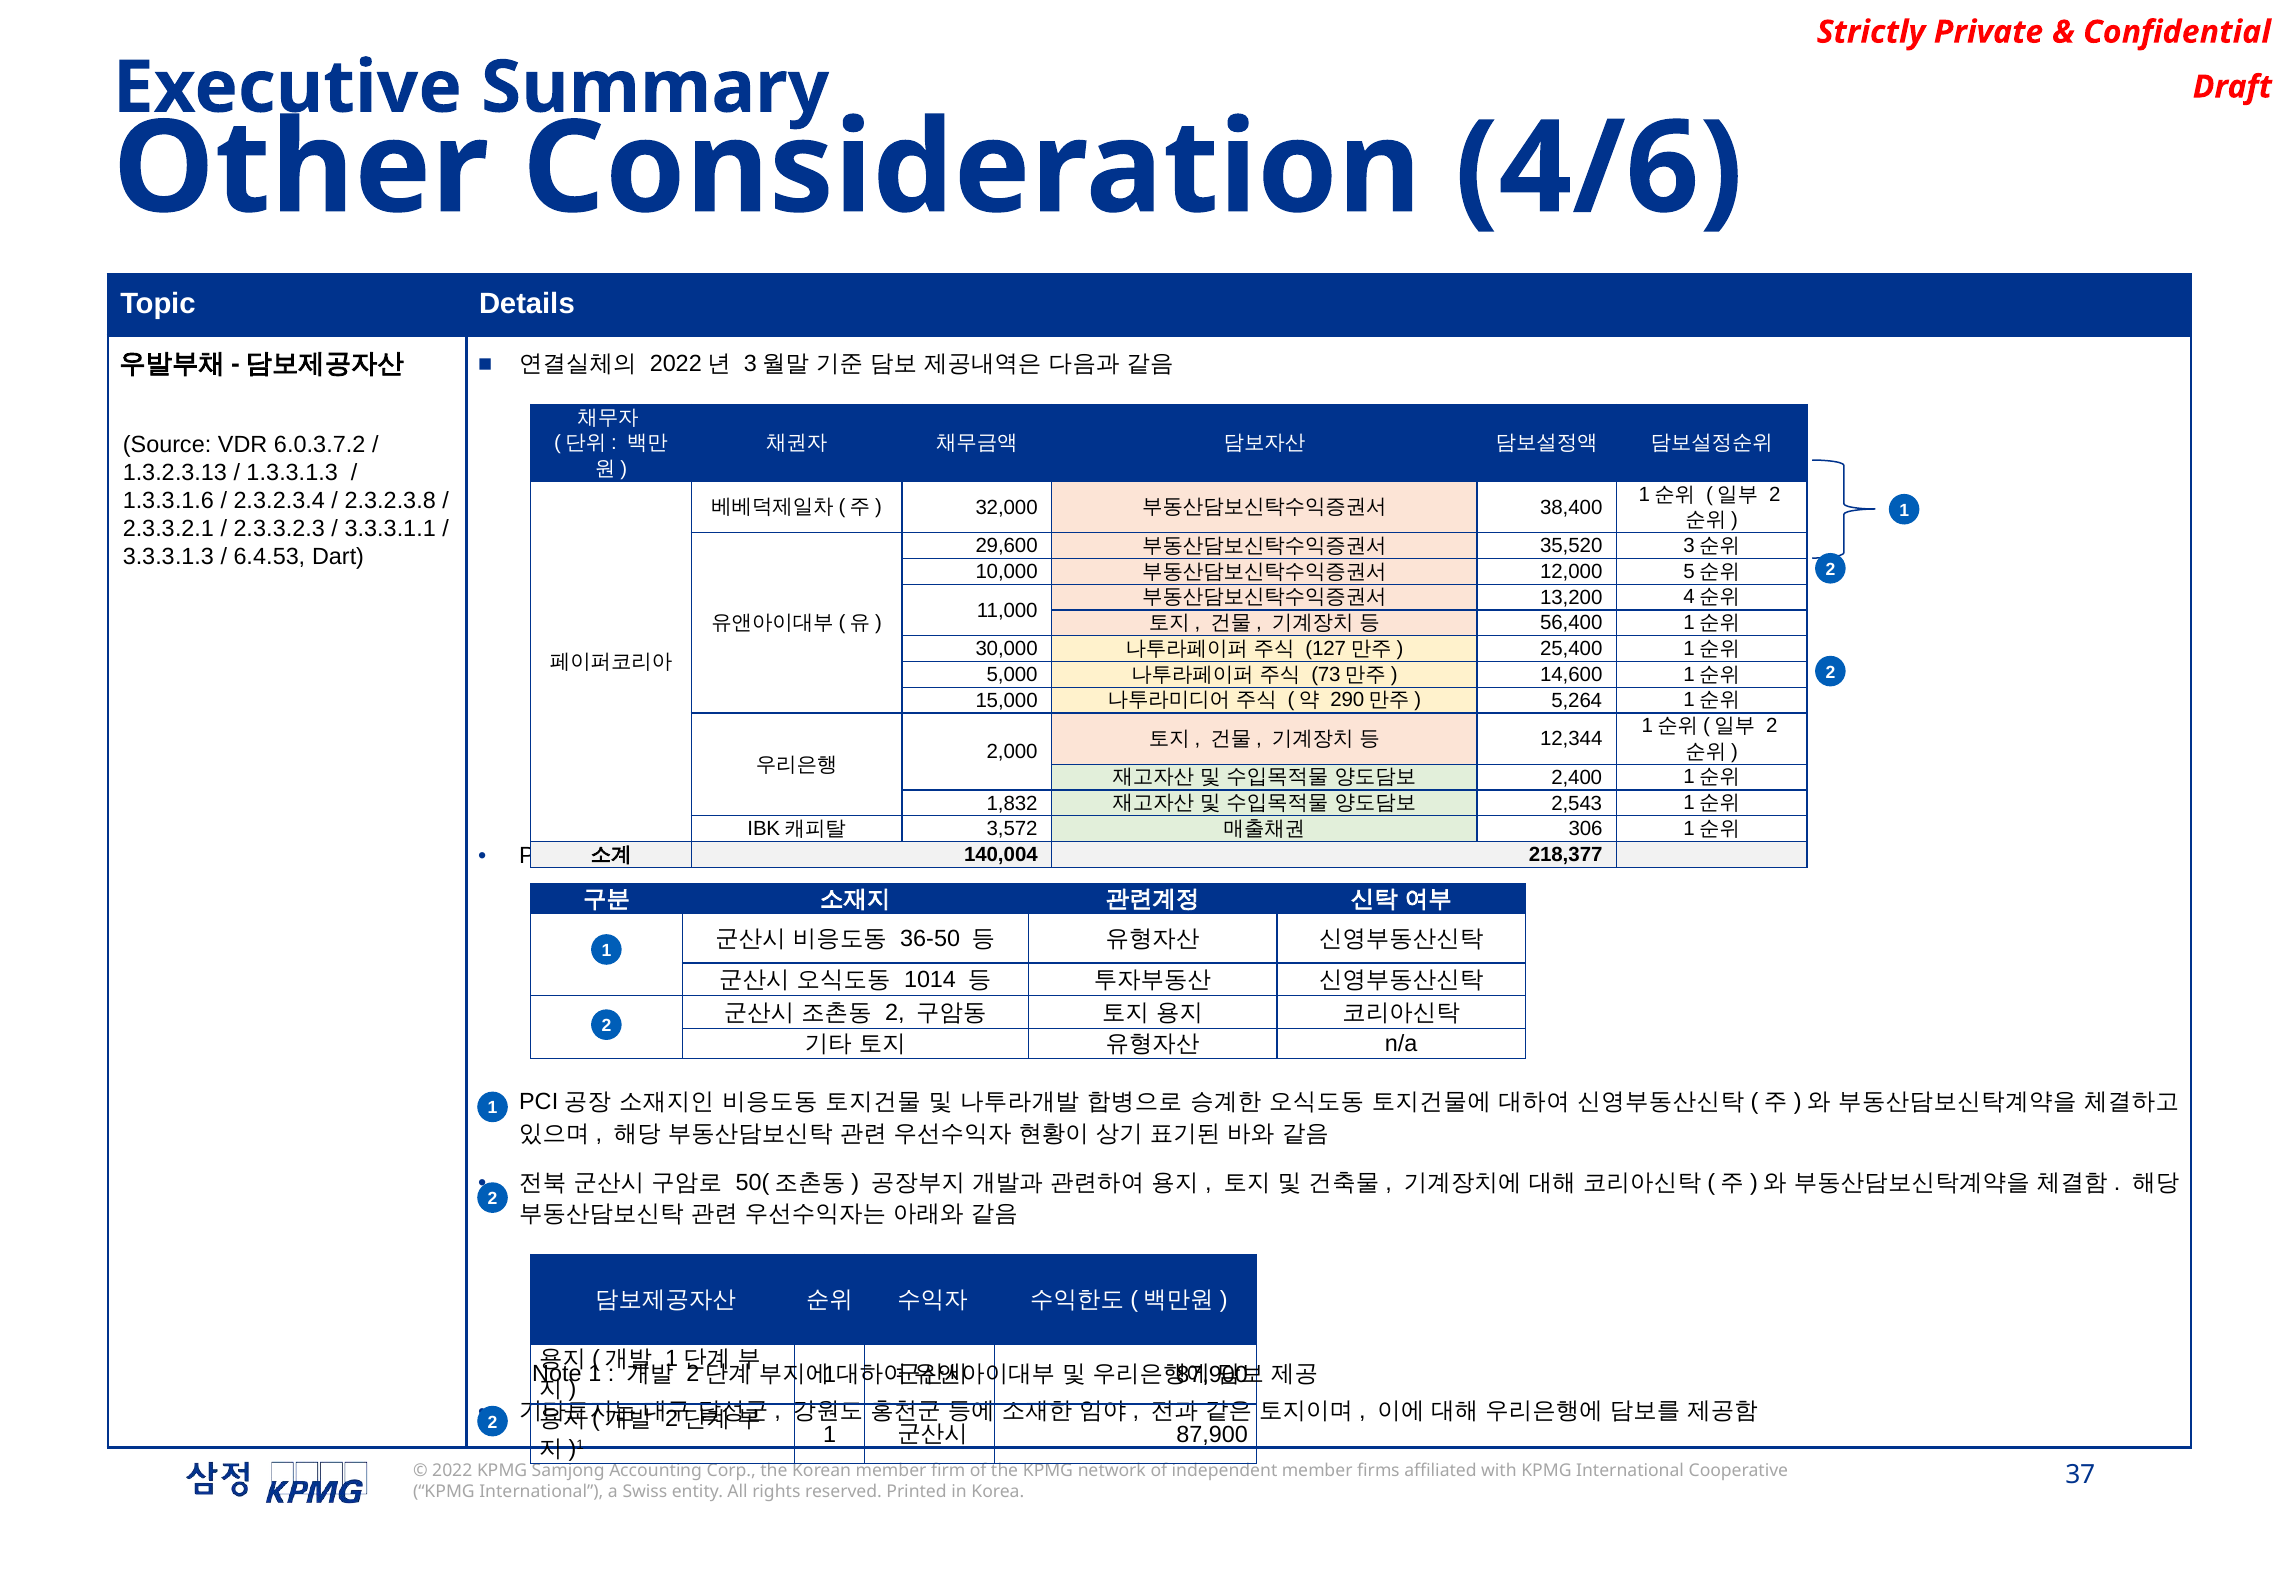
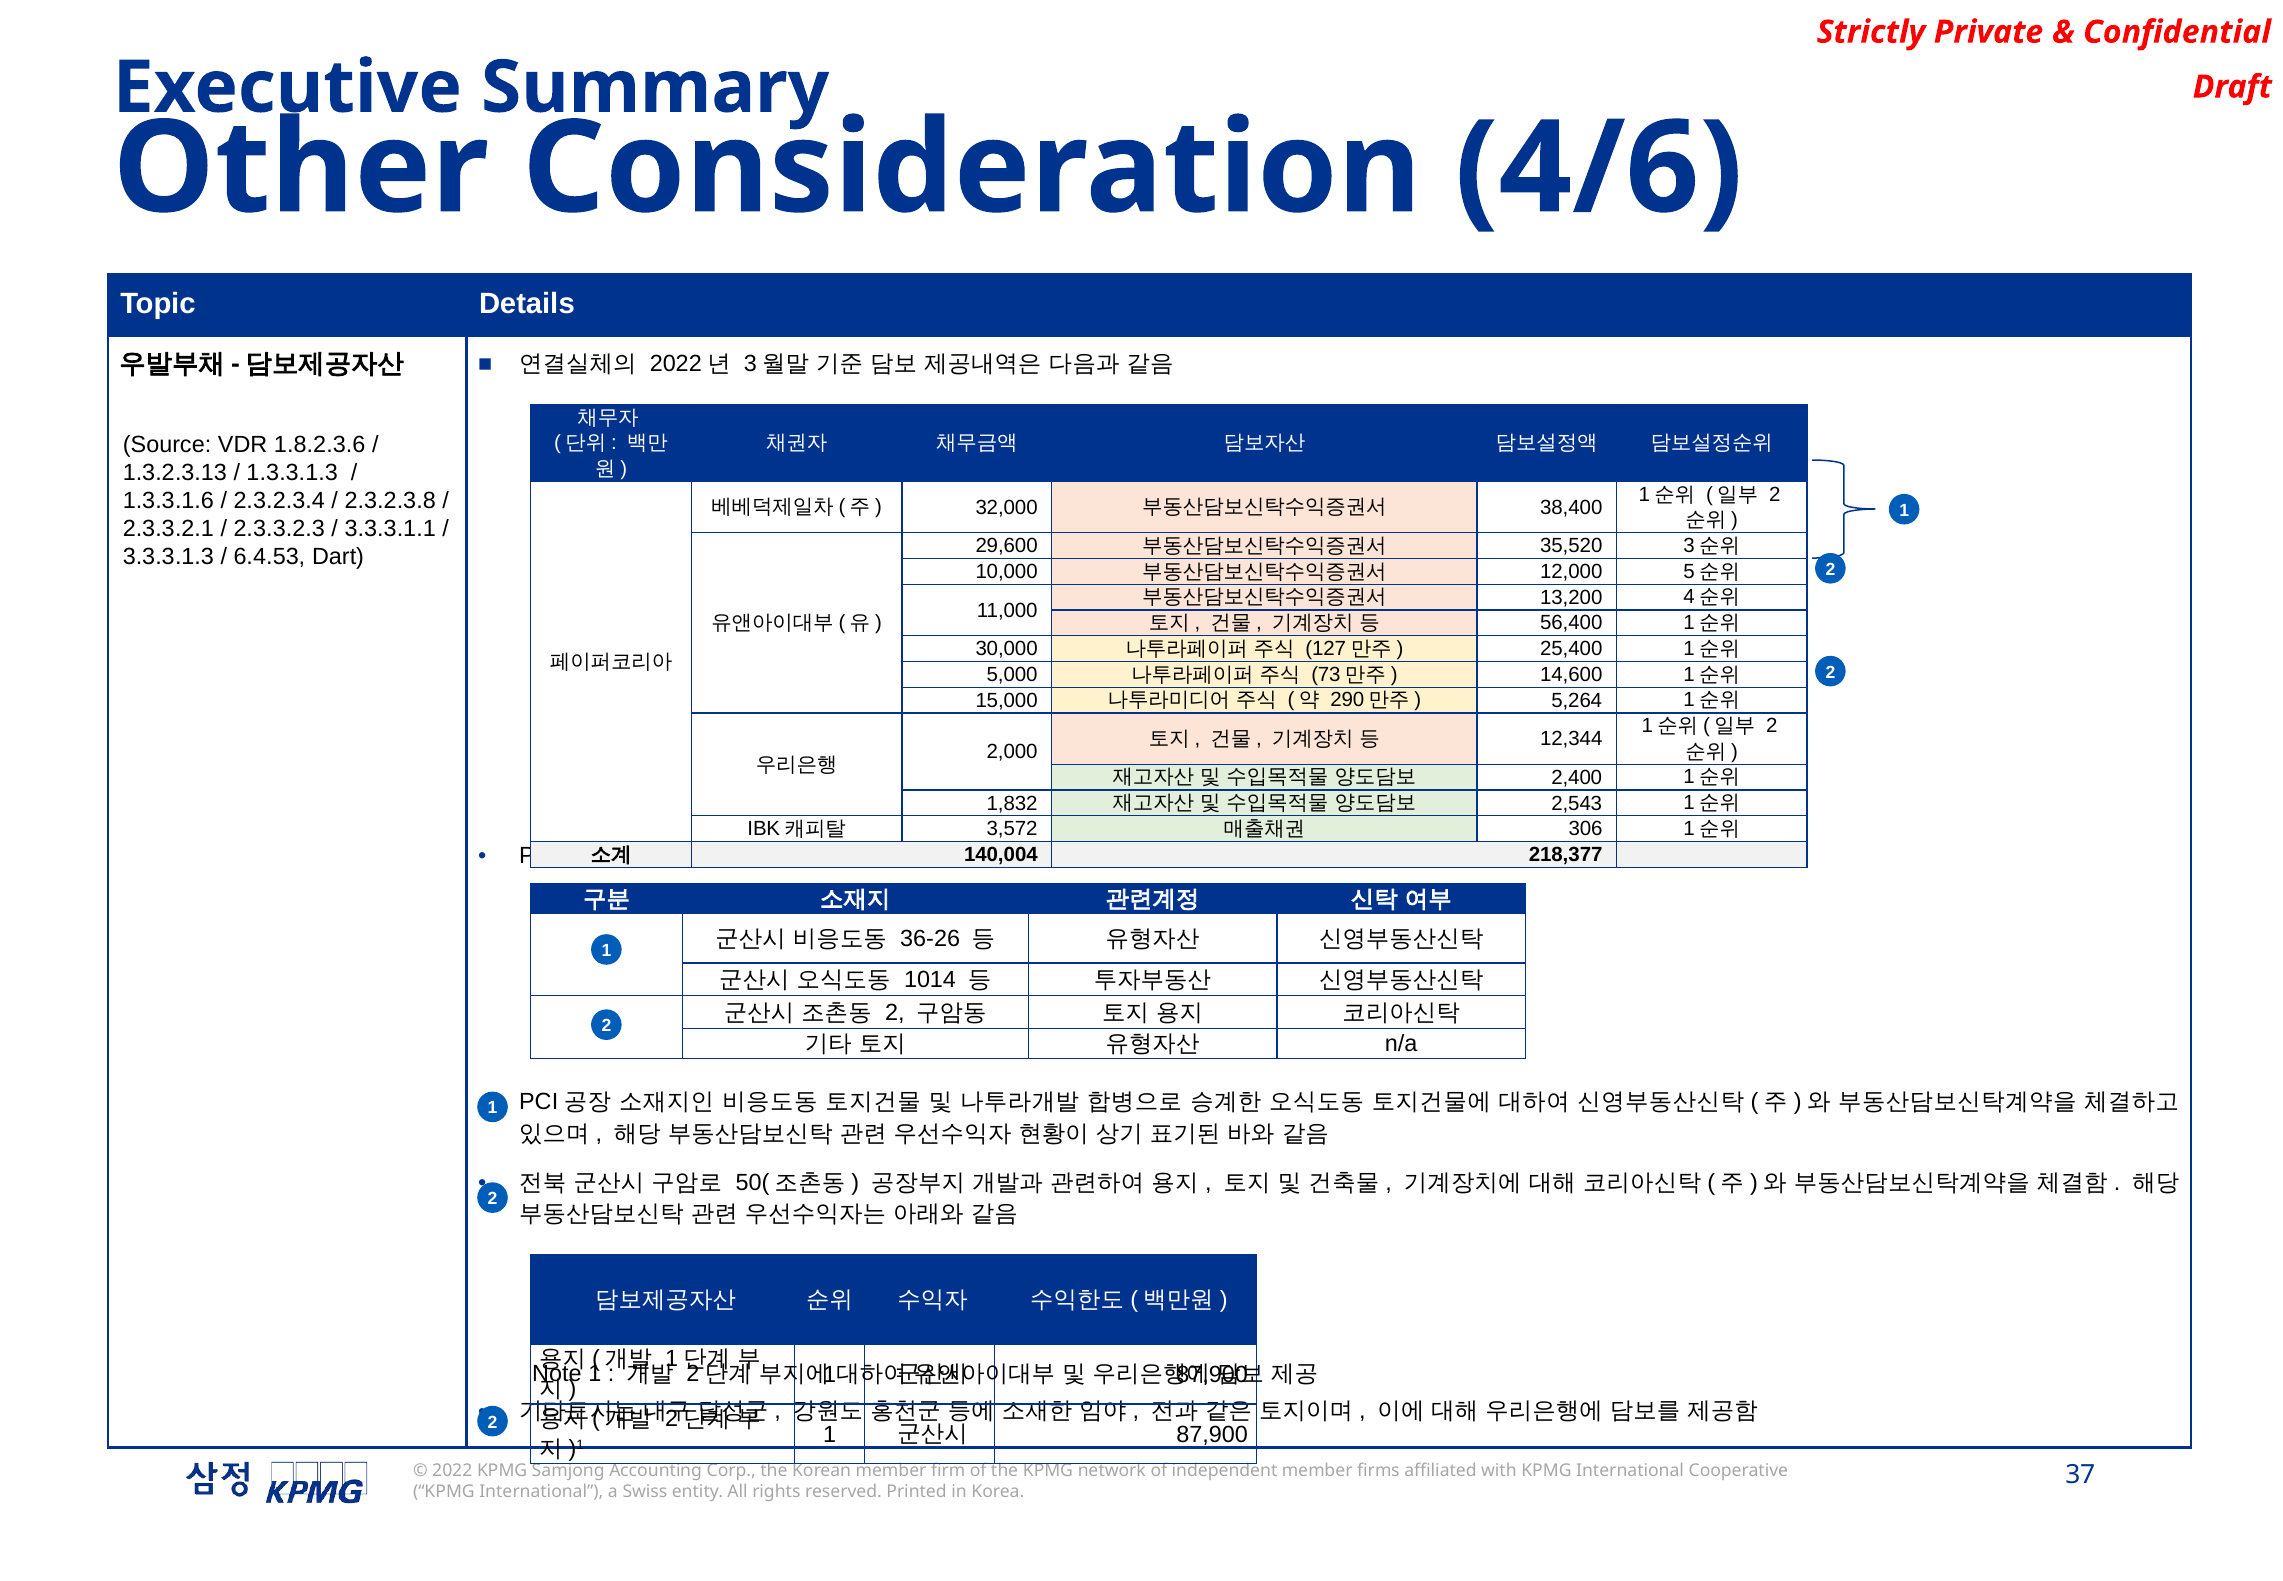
6.0.3.7.2: 6.0.3.7.2 -> 1.8.2.3.6 (320, 445)
36-50: 36-50 -> 36-26 (930, 938)
